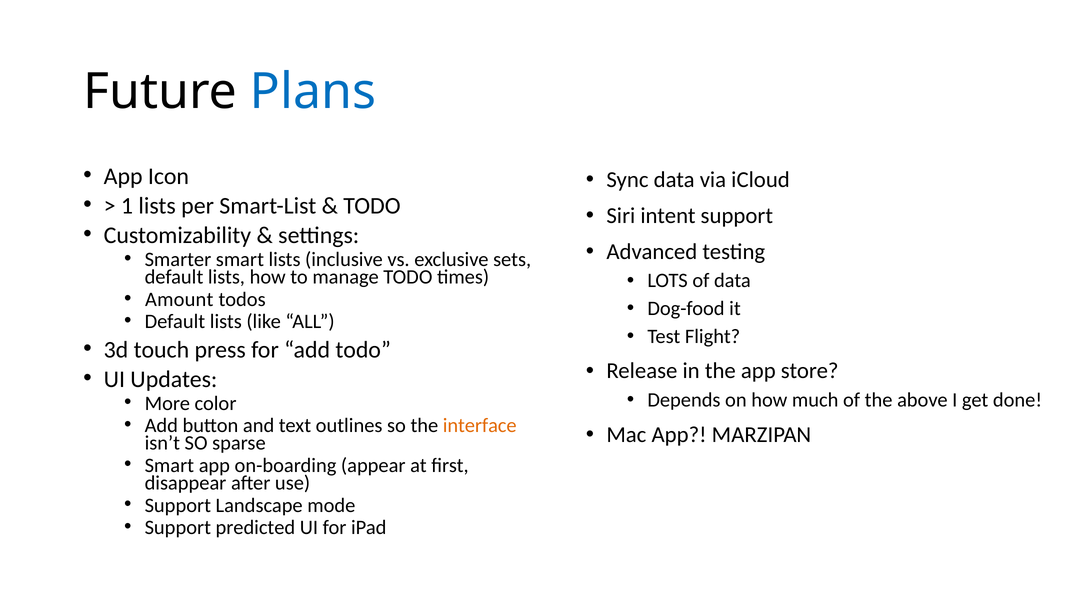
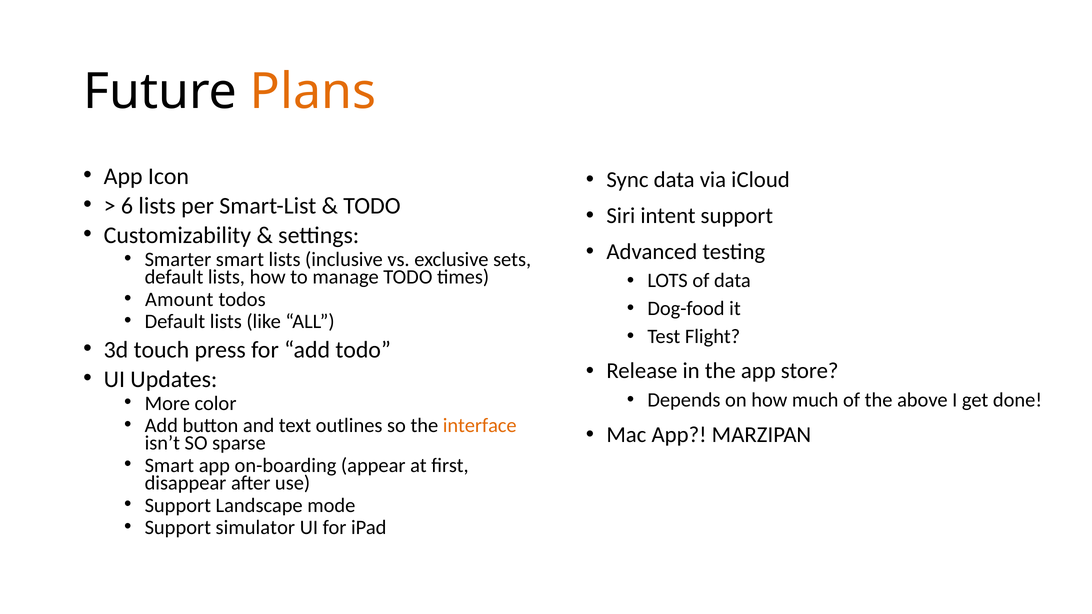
Plans colour: blue -> orange (313, 92)
1: 1 -> 6 (127, 206)
predicted: predicted -> simulator (255, 528)
